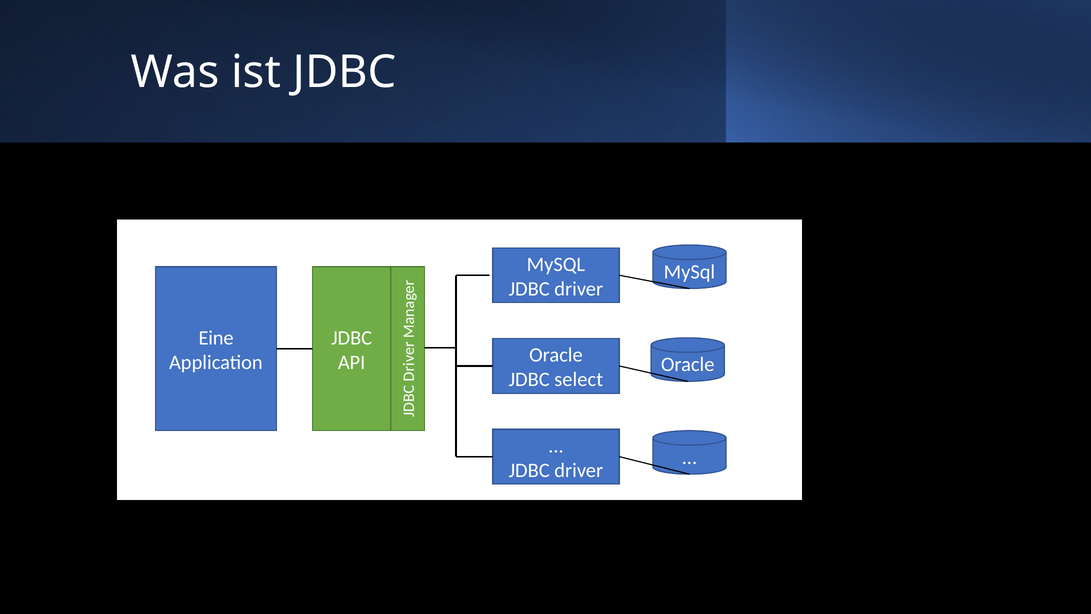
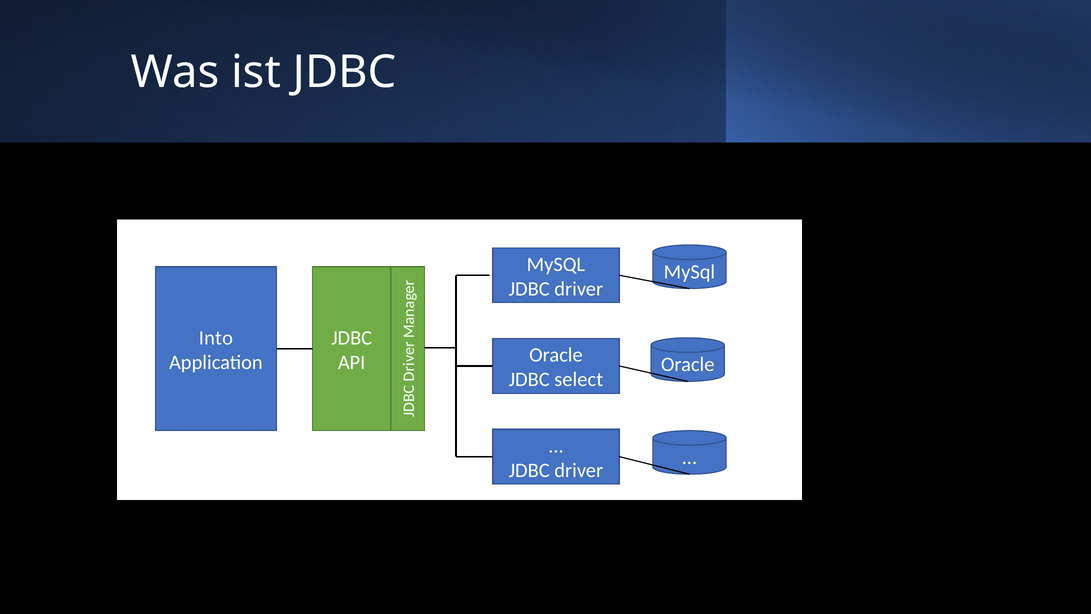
Eine: Eine -> Into (216, 338)
